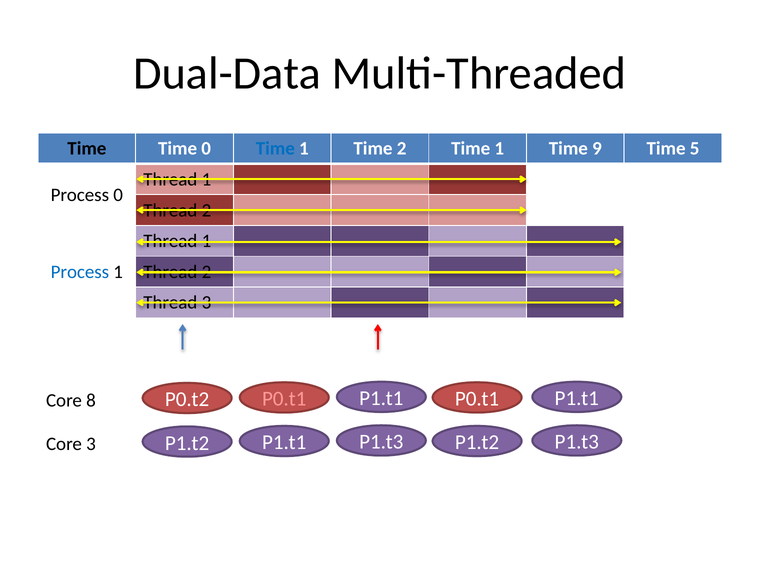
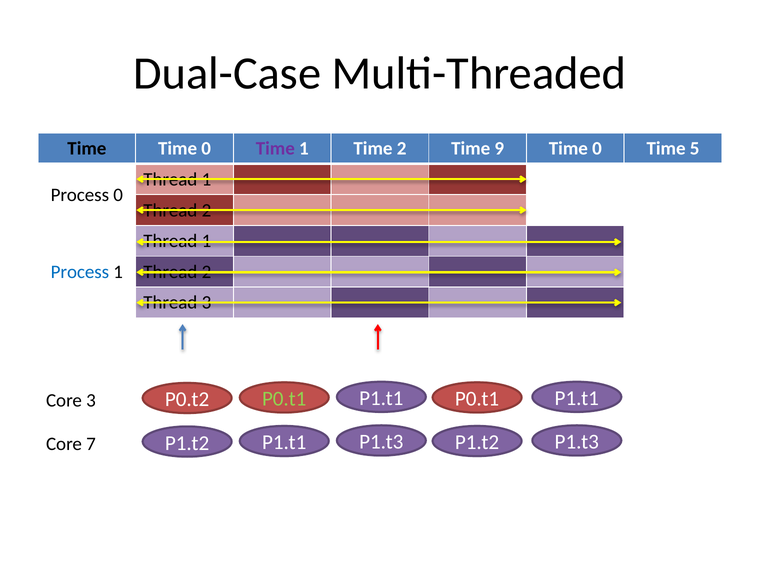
Dual-Data: Dual-Data -> Dual-Case (227, 74)
Time colour: blue -> purple (275, 149)
2 Time 1: 1 -> 9 (499, 149)
9: 9 -> 0 (597, 149)
P0.t1 colour: pink -> light green (284, 399)
Core 8: 8 -> 3 (91, 400)
Core 3: 3 -> 7 (91, 444)
